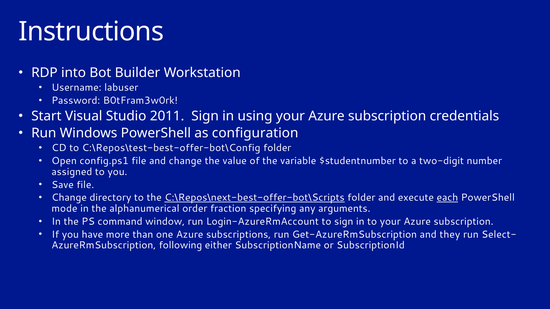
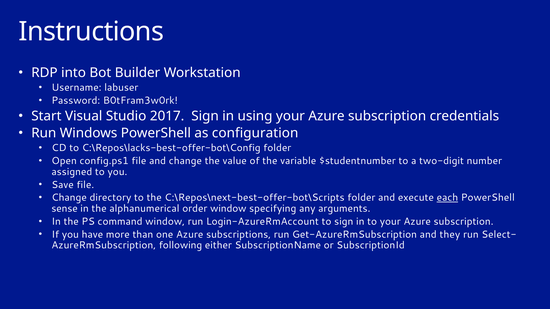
2011: 2011 -> 2017 (167, 116)
C:\Repos\test-best-offer-bot\Config: C:\Repos\test-best-offer-bot\Config -> C:\Repos\lacks-best-offer-bot\Config (171, 148)
C:\Repos\next-best-offer-bot\Scripts underline: present -> none (255, 198)
mode: mode -> sense (65, 209)
order fraction: fraction -> window (228, 209)
